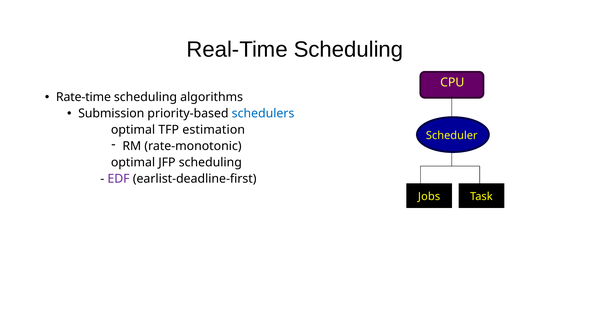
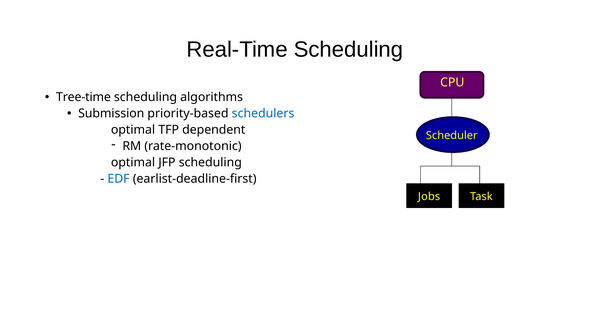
Rate-time: Rate-time -> Tree-time (83, 97)
estimation: estimation -> dependent (214, 130)
EDF colour: purple -> blue (119, 179)
